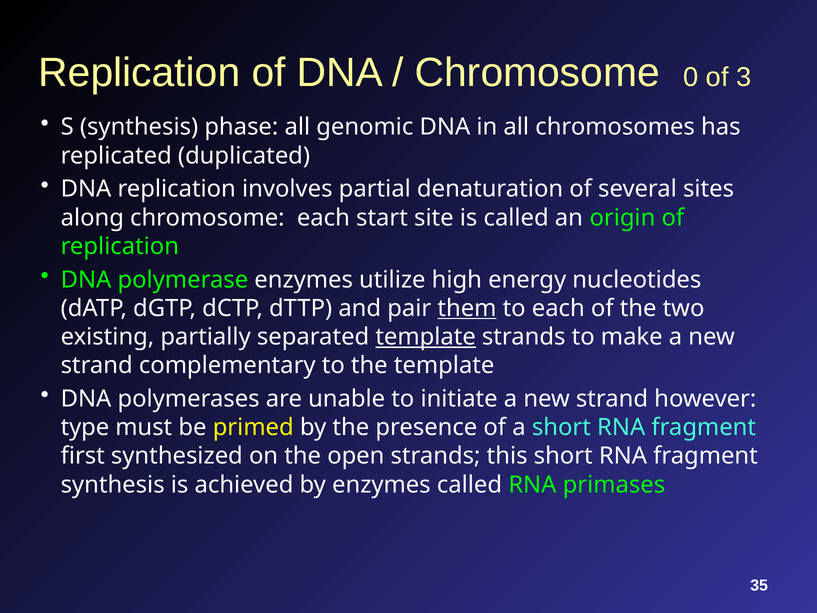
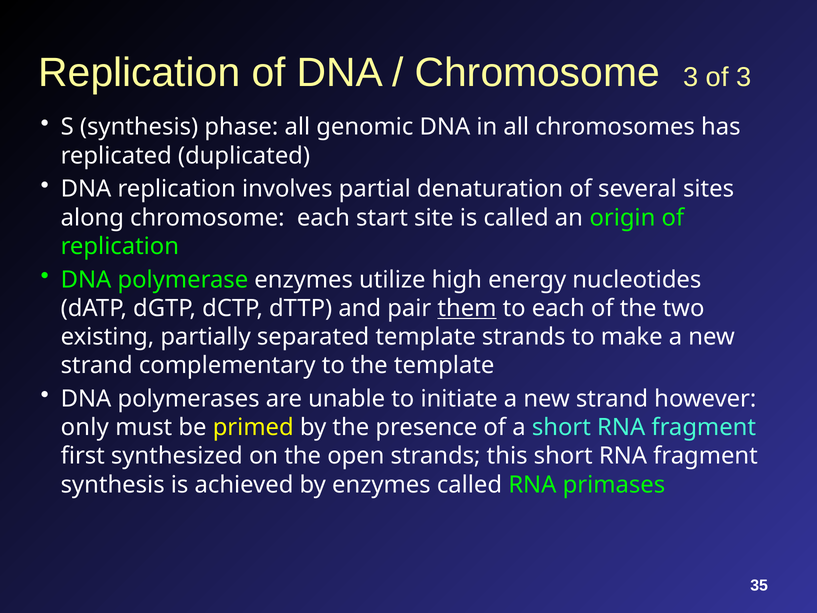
Chromosome 0: 0 -> 3 (691, 77)
template underline: present -> none (426, 337)
type: type -> only (85, 427)
